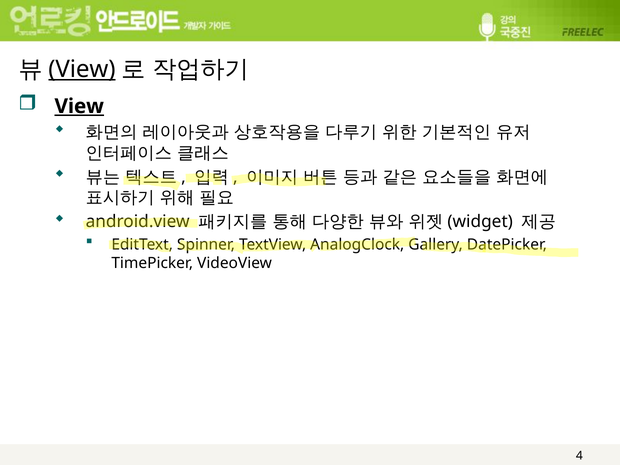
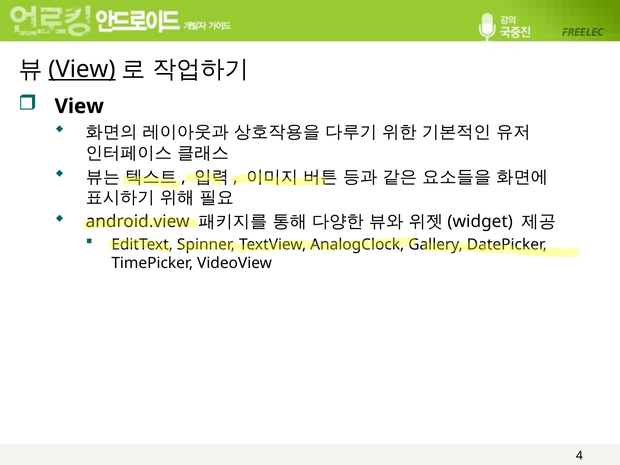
View underline: present -> none (79, 106)
